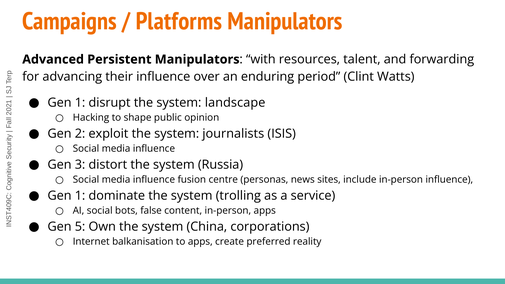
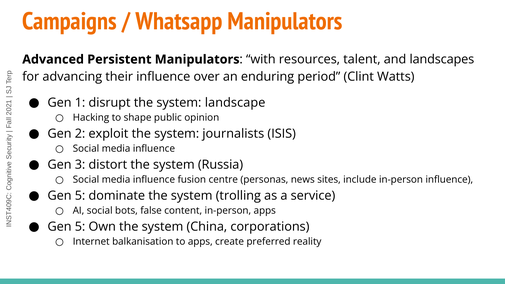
Platforms: Platforms -> Whatsapp (179, 22)
forwarding: forwarding -> landscapes (442, 59)
1: 1 -> 5 (80, 196)
